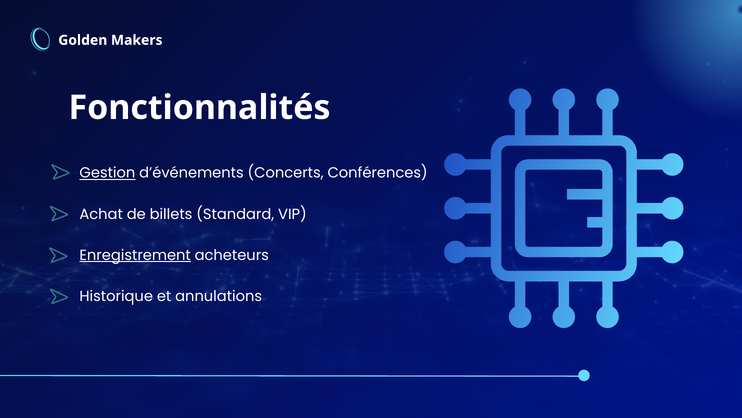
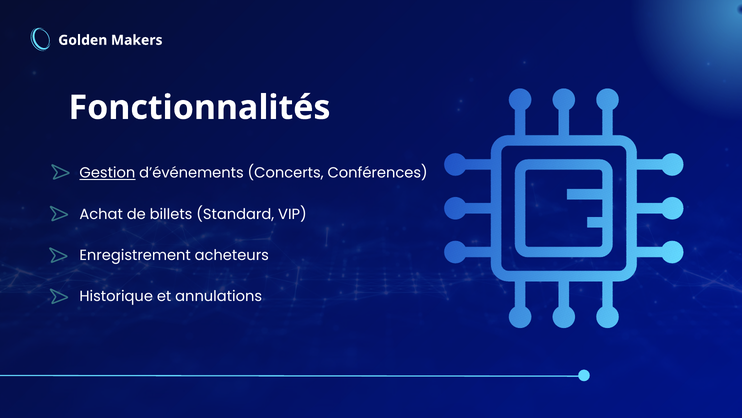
Enregistrement underline: present -> none (135, 255)
